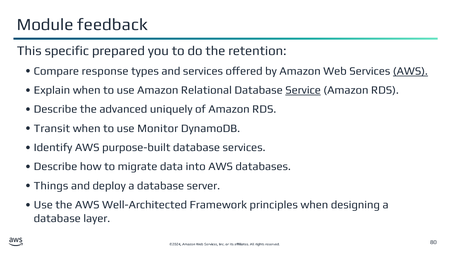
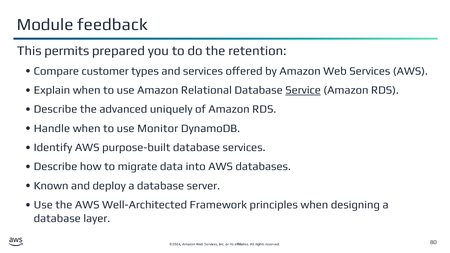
specific: specific -> permits (67, 51)
response: response -> customer (105, 71)
AWS underline: present -> none (410, 71)
Transit: Transit -> Handle (52, 128)
Things: Things -> Known (51, 186)
